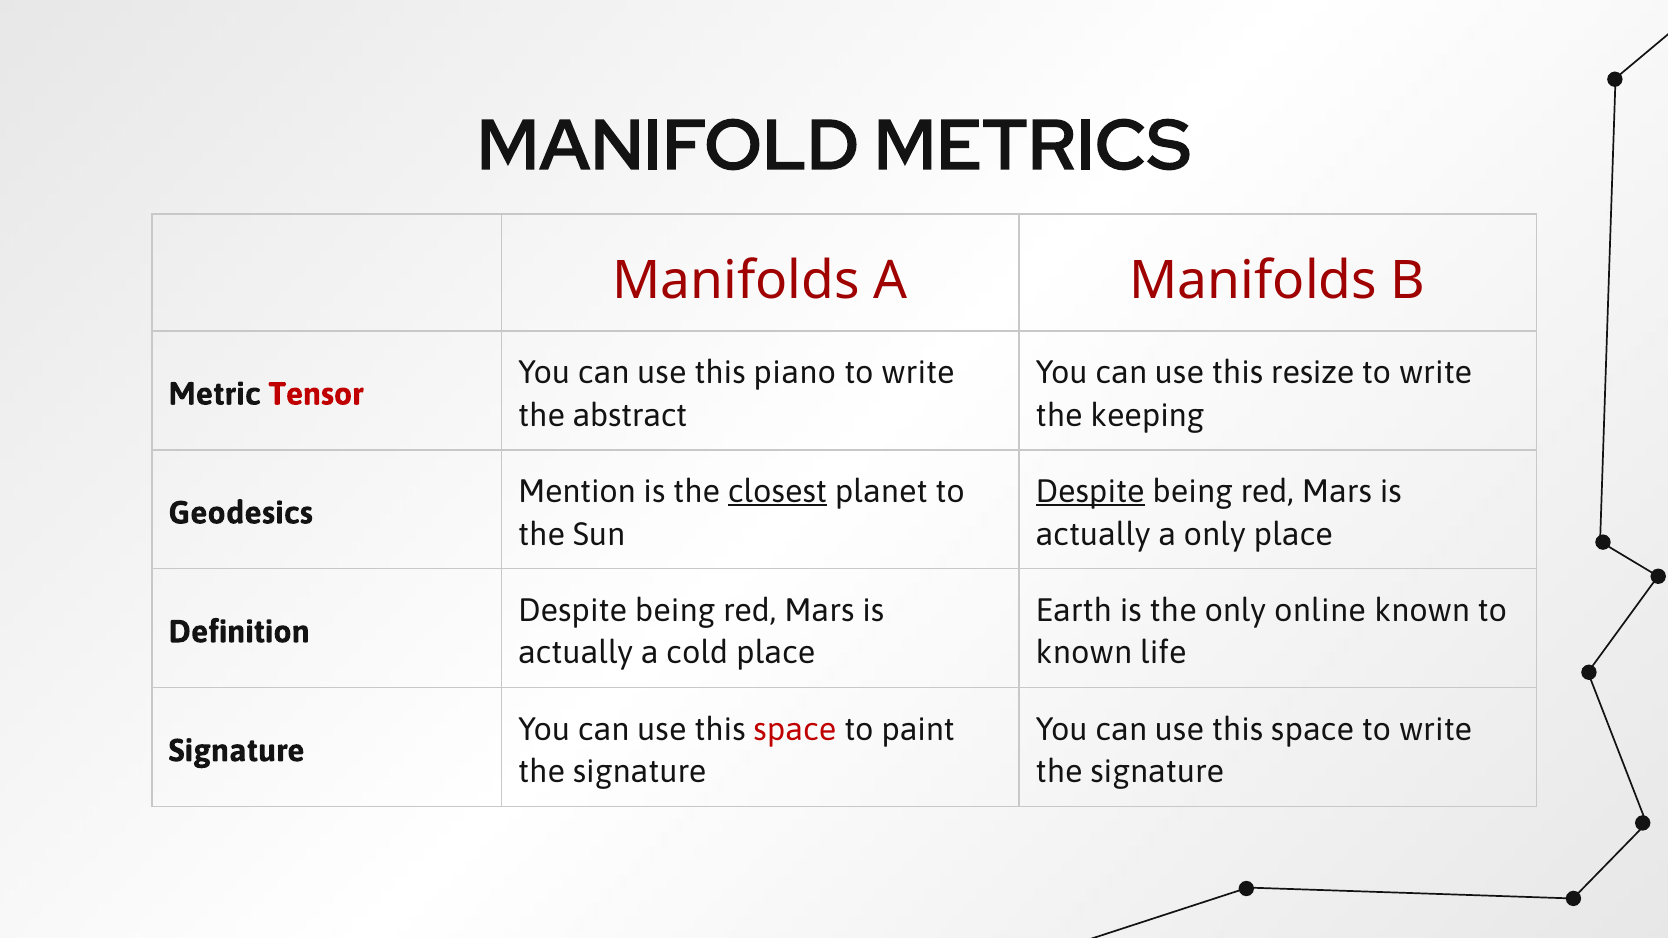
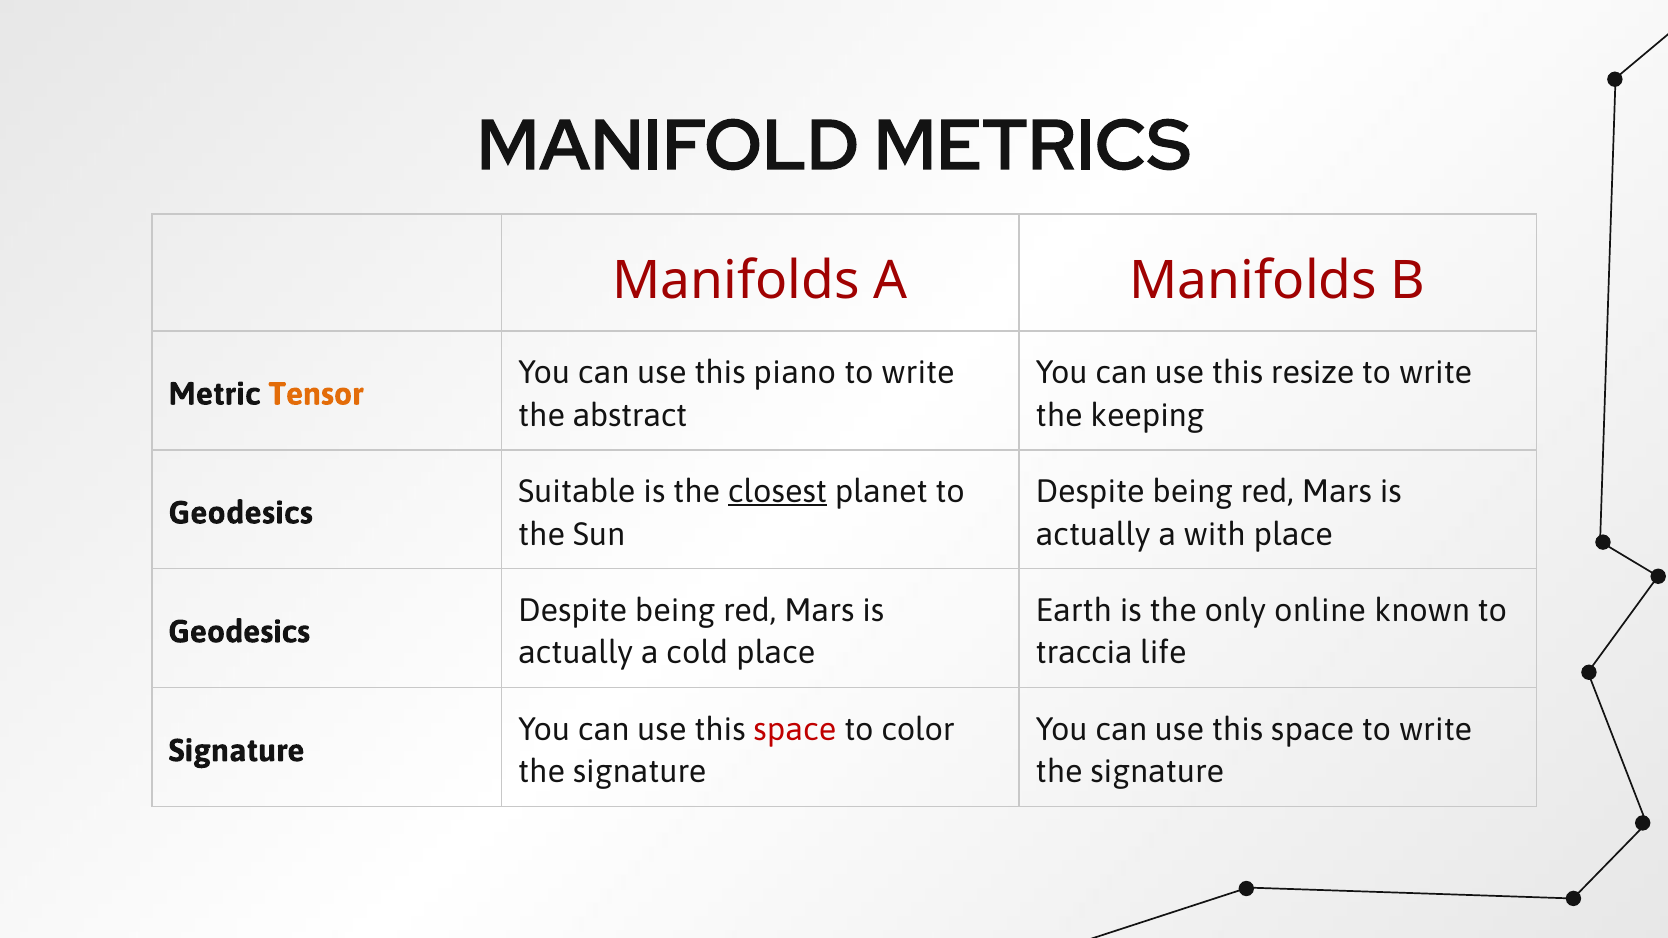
Tensor colour: red -> orange (316, 394)
Mention: Mention -> Suitable (577, 492)
Despite underline: present -> none (1090, 492)
a only: only -> with (1215, 534)
Definition: Definition -> Geodesics (239, 632)
known: known -> traccia (1084, 653)
paint: paint -> color (918, 730)
